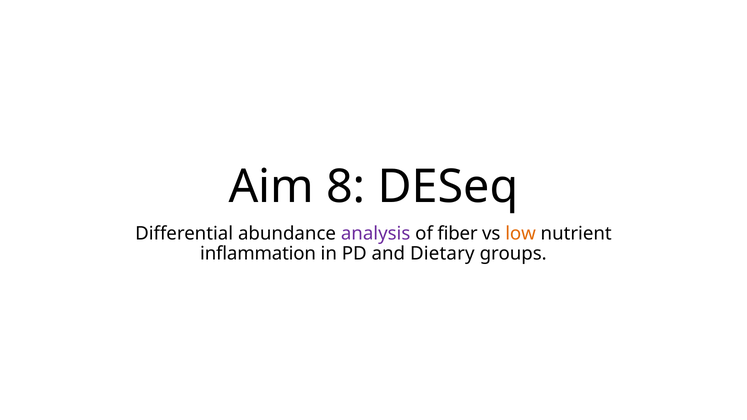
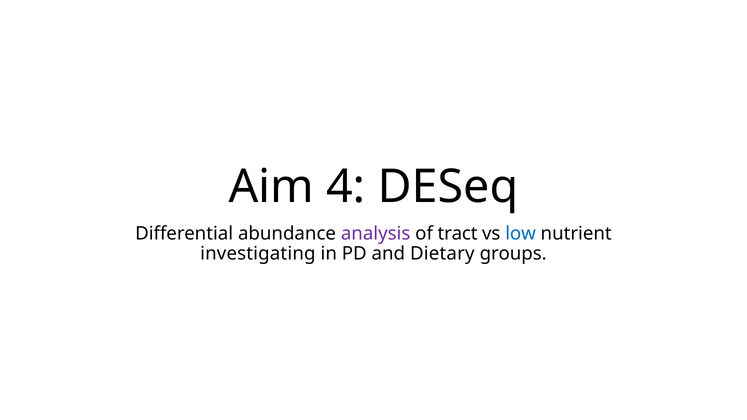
8: 8 -> 4 (346, 187)
fiber: fiber -> tract (458, 233)
low colour: orange -> blue (521, 233)
inflammation: inflammation -> investigating (258, 254)
